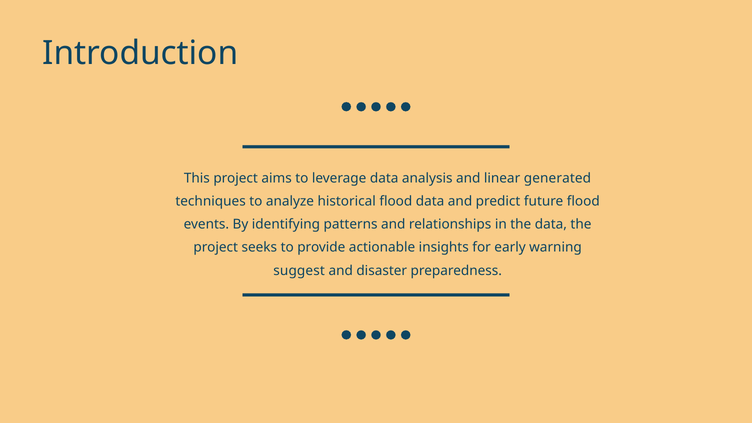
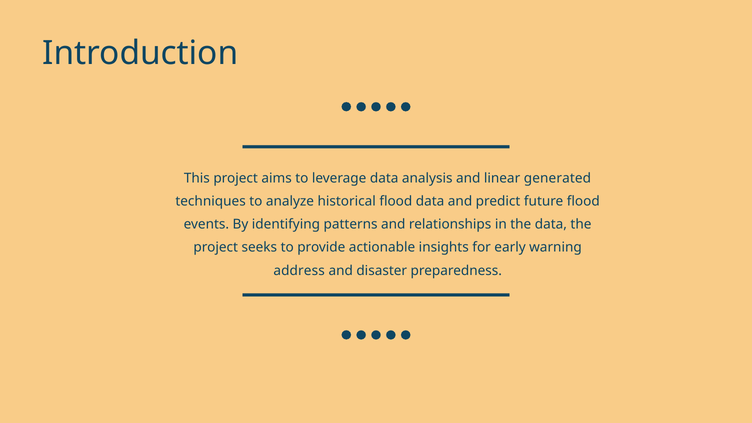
suggest: suggest -> address (299, 271)
